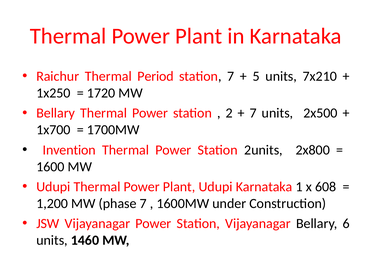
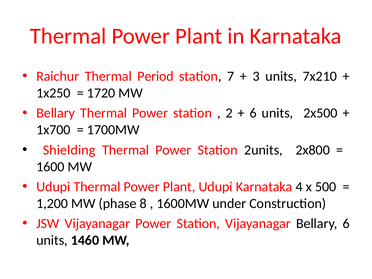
5: 5 -> 3 (256, 76)
7: 7 -> 6 (253, 113)
Invention: Invention -> Shielding (69, 150)
1: 1 -> 4 (299, 187)
608: 608 -> 500 (326, 187)
phase 7: 7 -> 8 (143, 204)
